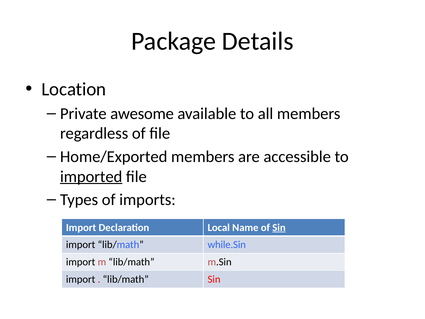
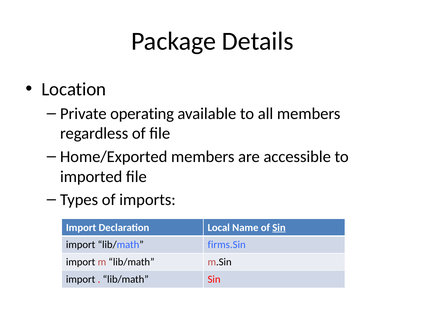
awesome: awesome -> operating (142, 114)
imported underline: present -> none (91, 176)
while.Sin: while.Sin -> firms.Sin (227, 245)
